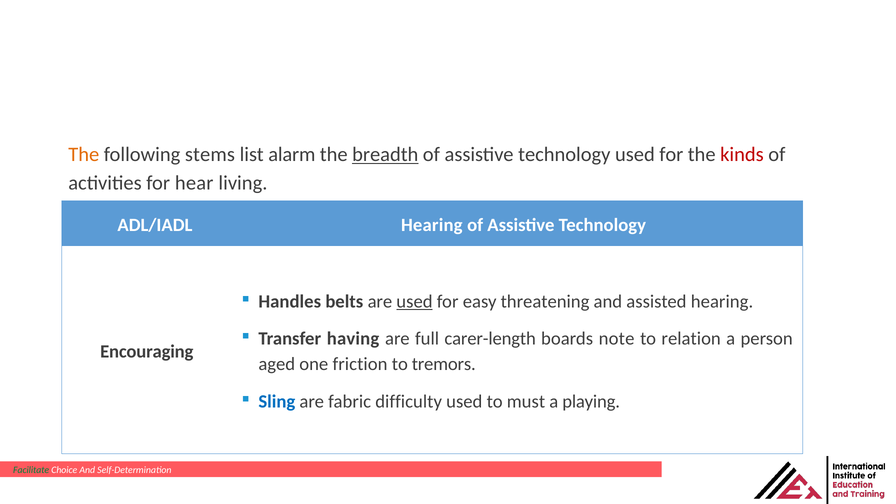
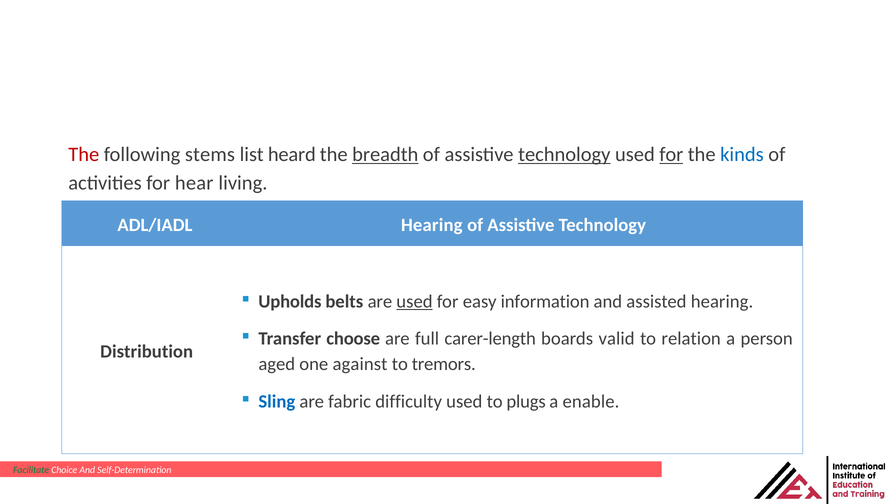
The colour: orange -> red (84, 155)
alarm: alarm -> heard (292, 155)
technology underline: none -> present (564, 155)
for underline: none -> present (671, 155)
kinds colour: red -> blue (742, 155)
Handles: Handles -> Upholds (290, 301)
threatening: threatening -> information (545, 301)
having: having -> choose (353, 338)
note: note -> valid (617, 338)
Encouraging: Encouraging -> Distribution (147, 351)
friction: friction -> against (360, 364)
must: must -> plugs (526, 401)
playing: playing -> enable (591, 401)
